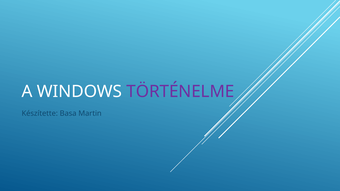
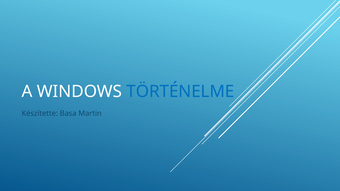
TÖRTÉNELME colour: purple -> blue (180, 92)
